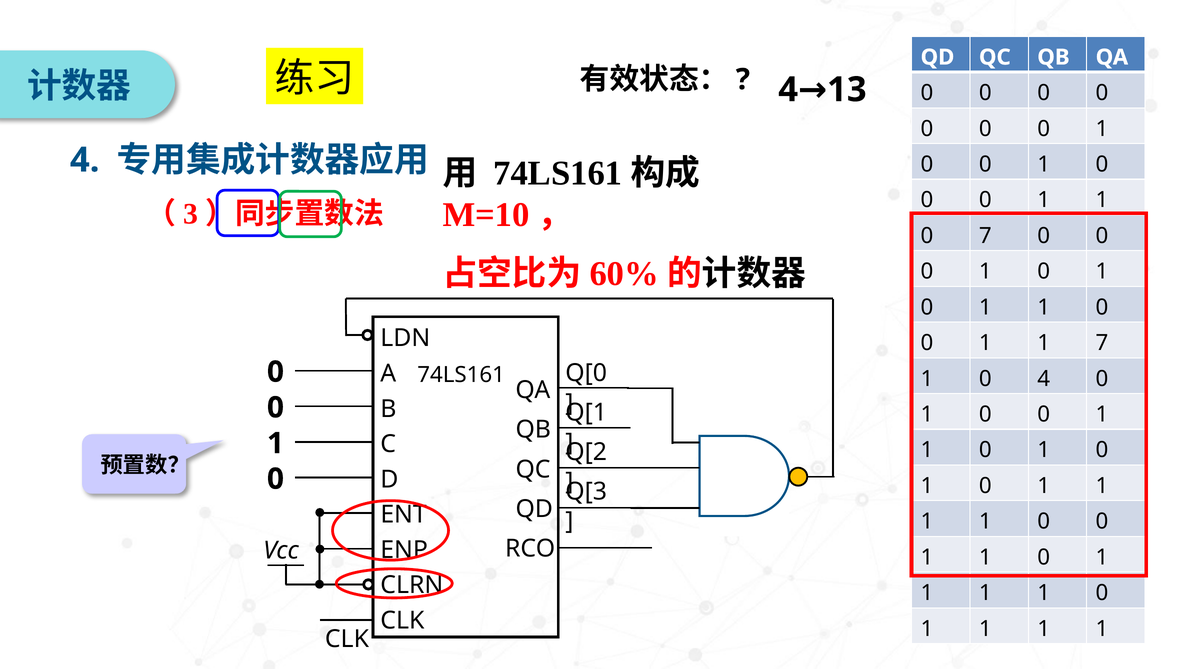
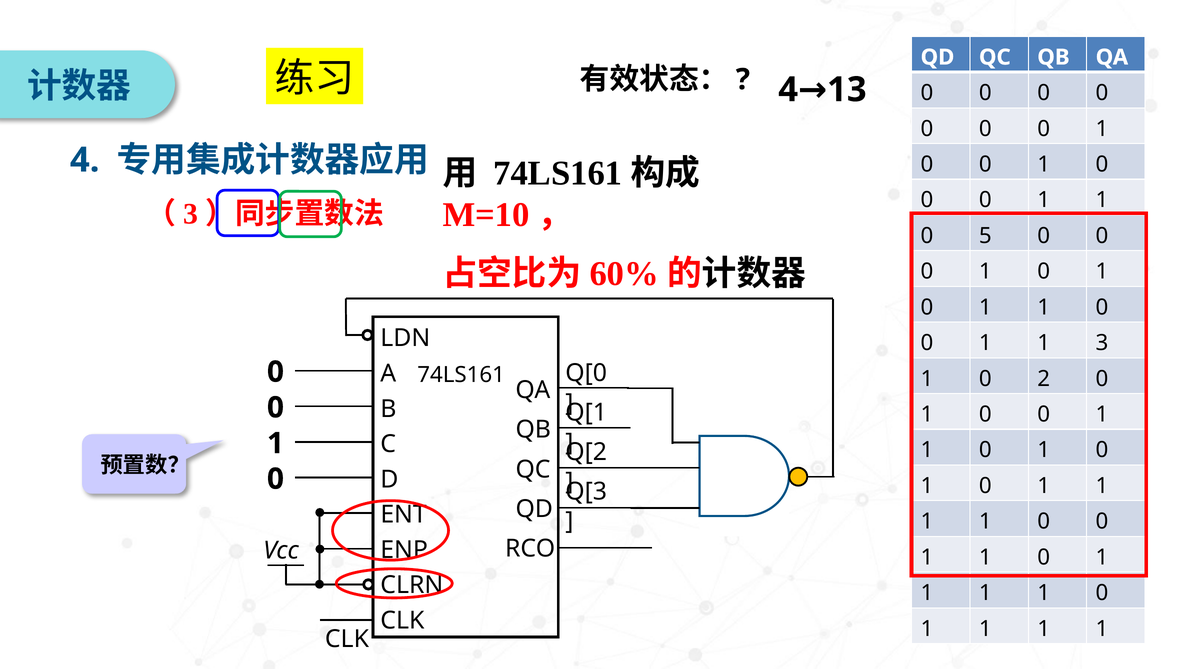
0 7: 7 -> 5 (985, 236)
1 7: 7 -> 3 (1102, 343)
0 4: 4 -> 2 (1044, 379)
